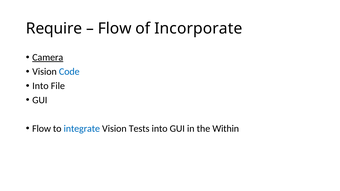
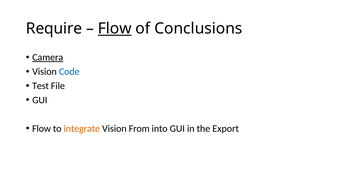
Flow underline: none -> present (115, 29)
Incorporate: Incorporate -> Conclusions (198, 29)
Into: Into -> Test (41, 86)
integrate colour: blue -> orange (82, 129)
Tests: Tests -> From (139, 129)
Within: Within -> Export (226, 129)
